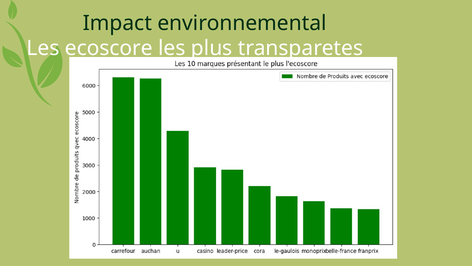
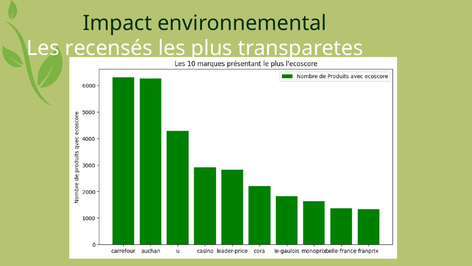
ecoscore: ecoscore -> recensés (109, 48)
